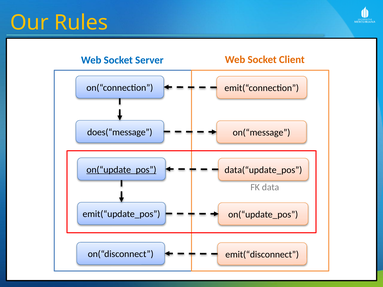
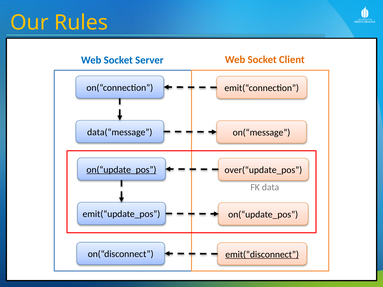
does(“message: does(“message -> data(“message (120, 132)
data(“update_pos: data(“update_pos -> over(“update_pos (263, 170)
emit(“disconnect underline: none -> present (262, 255)
